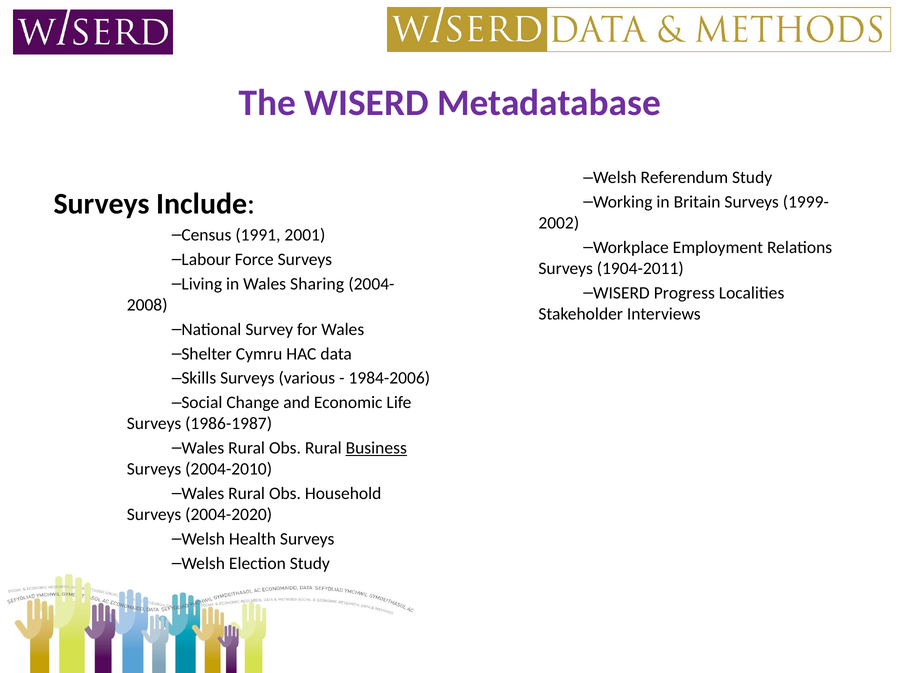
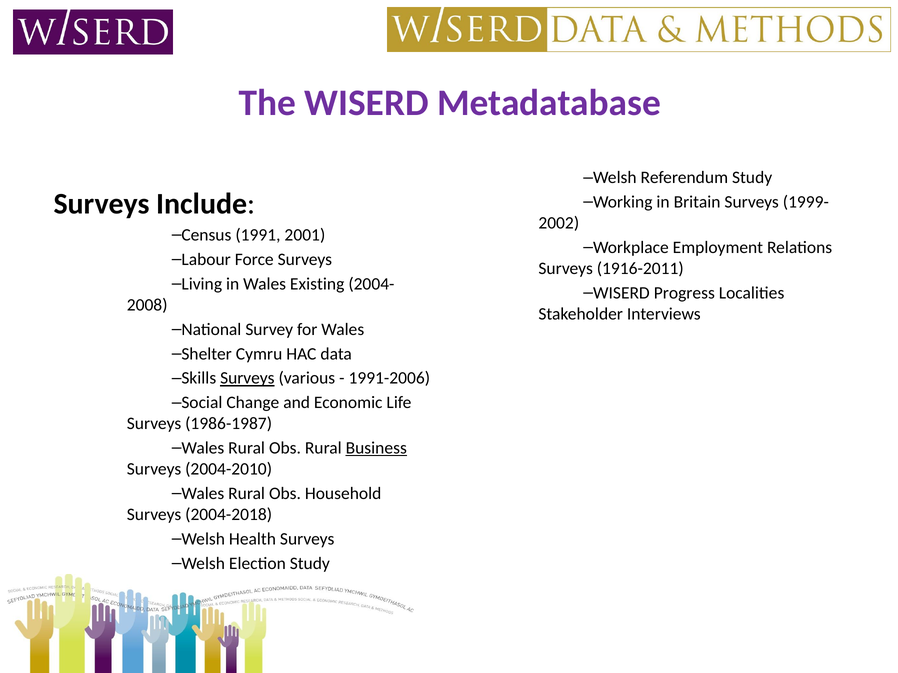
1904-2011: 1904-2011 -> 1916-2011 (640, 269)
Sharing: Sharing -> Existing (317, 284)
Surveys underline: none -> present (247, 379)
1984-2006: 1984-2006 -> 1991-2006 (389, 379)
2004-2020: 2004-2020 -> 2004-2018 (229, 515)
